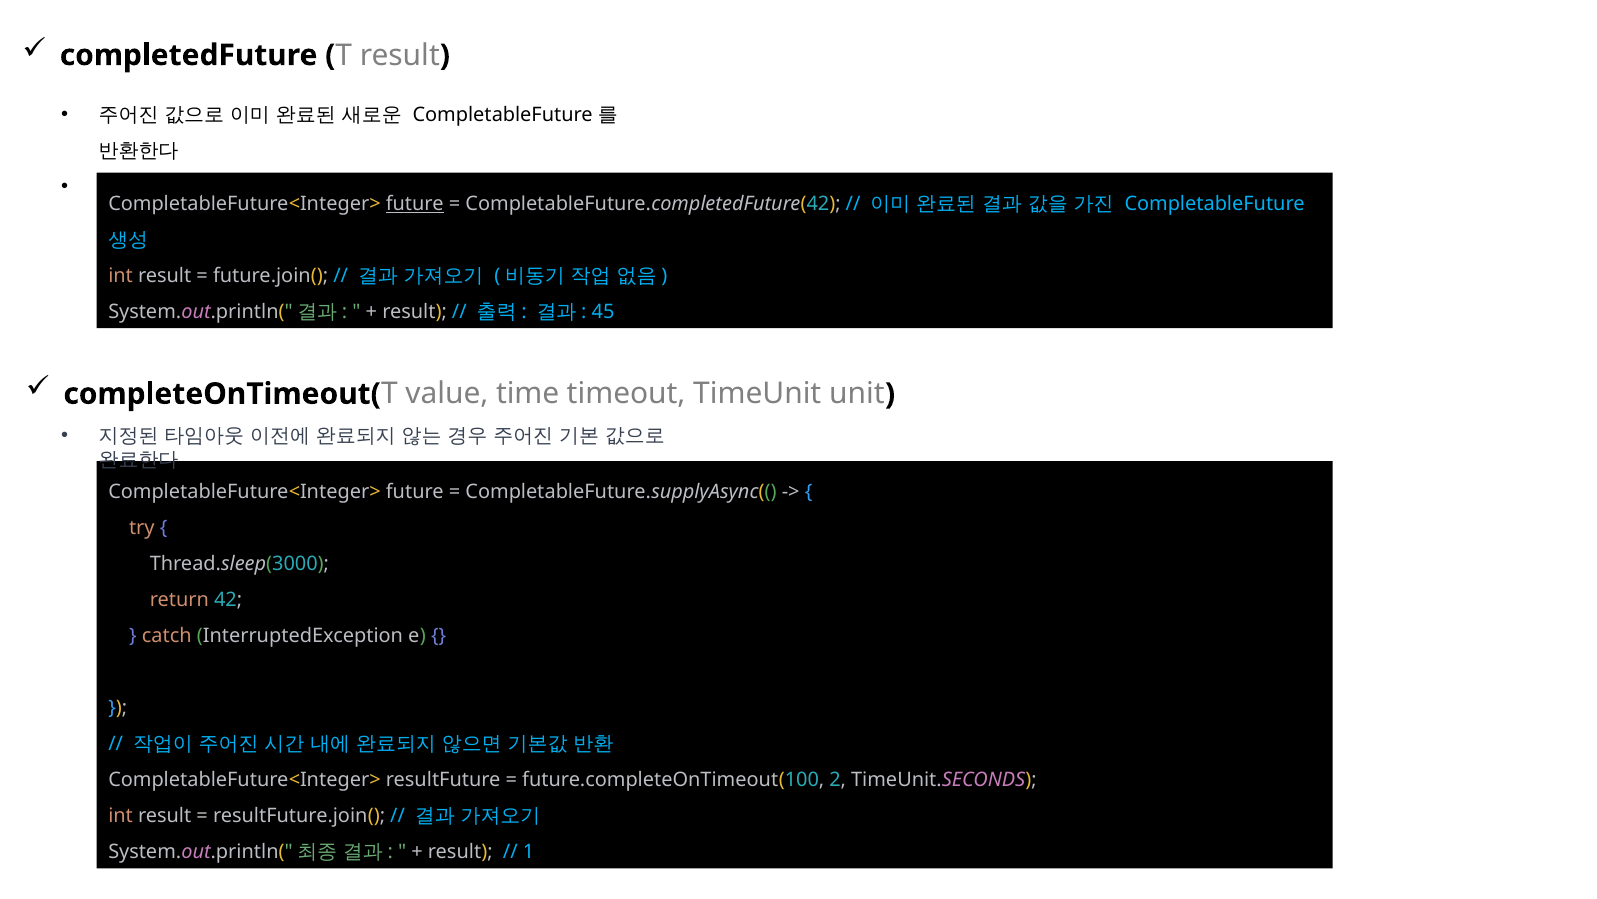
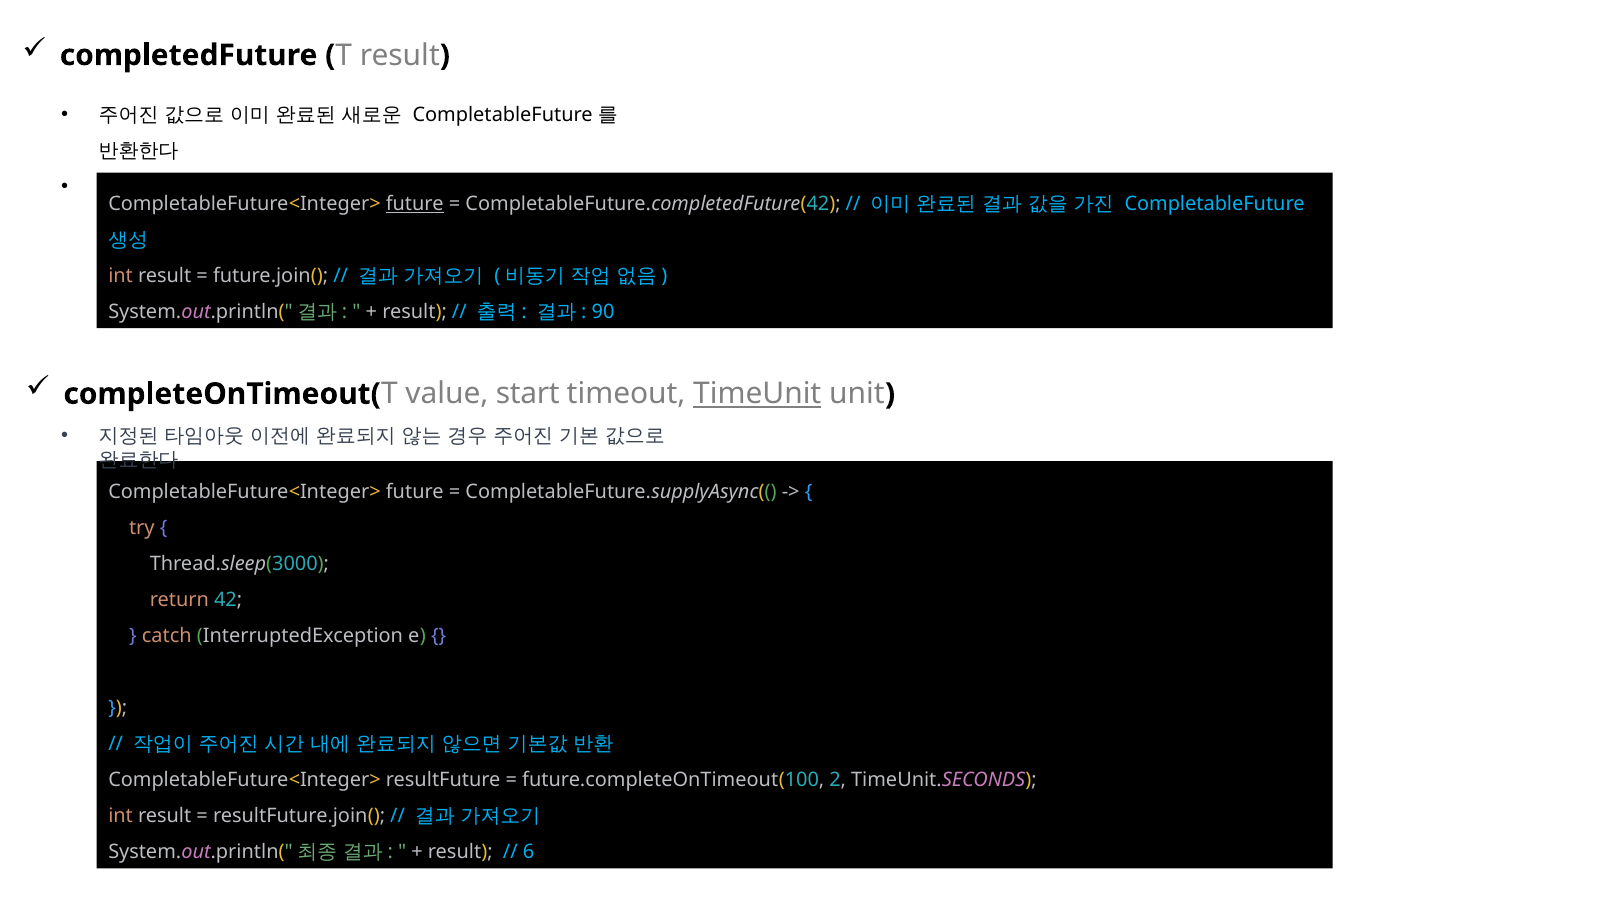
45: 45 -> 90 (603, 311)
time: time -> start (528, 394)
TimeUnit underline: none -> present (757, 394)
1: 1 -> 6 (529, 851)
